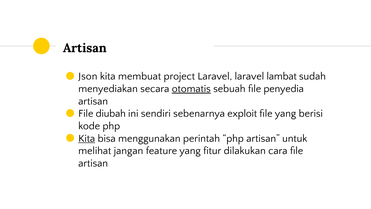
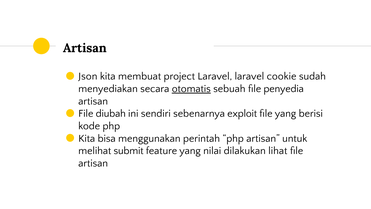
lambat: lambat -> cookie (282, 76)
Kita underline: present -> none (87, 138)
jangan: jangan -> submit (129, 151)
fitur: fitur -> nilai (212, 151)
cara: cara -> lihat (278, 151)
